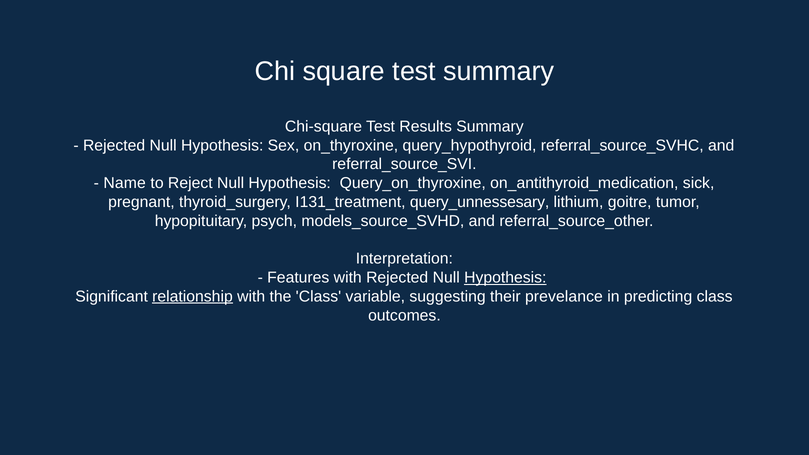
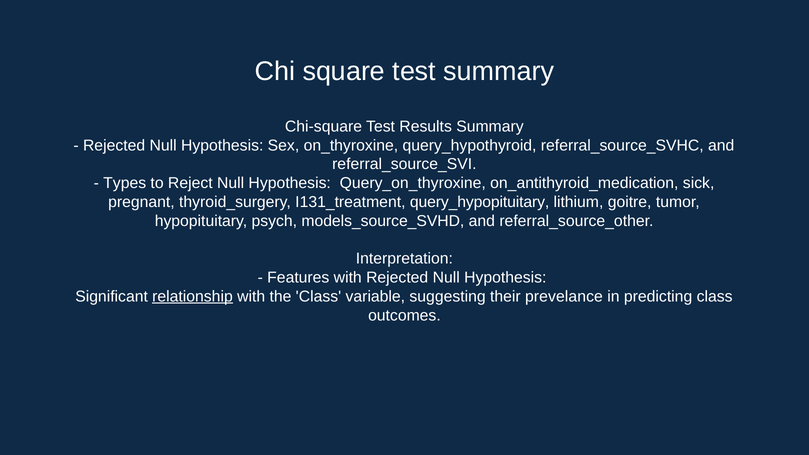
Name: Name -> Types (125, 183)
query_unnessesary: query_unnessesary -> query_hypopituitary (480, 202)
Hypothesis underline: present -> none (505, 278)
